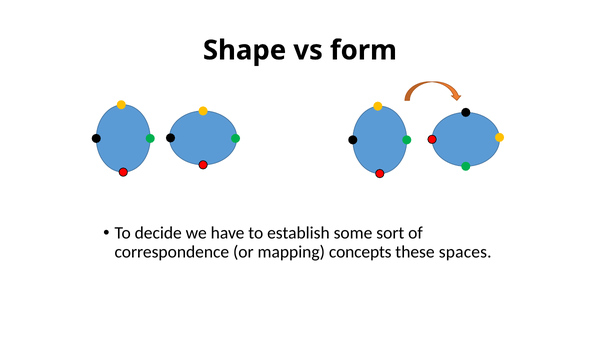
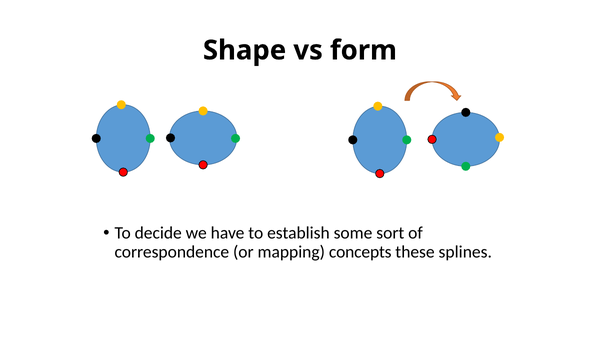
spaces: spaces -> splines (465, 252)
